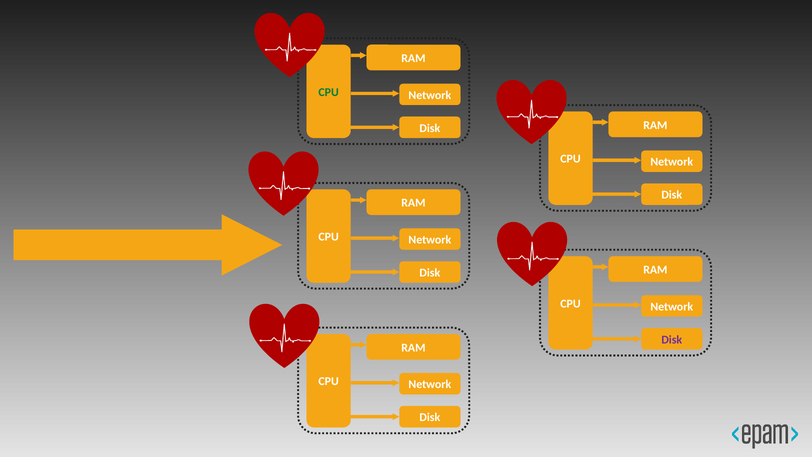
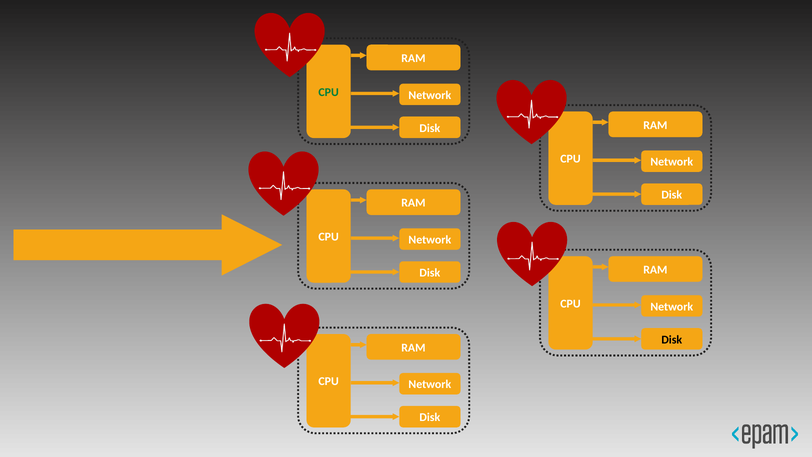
Disk colour: purple -> black (672, 339)
